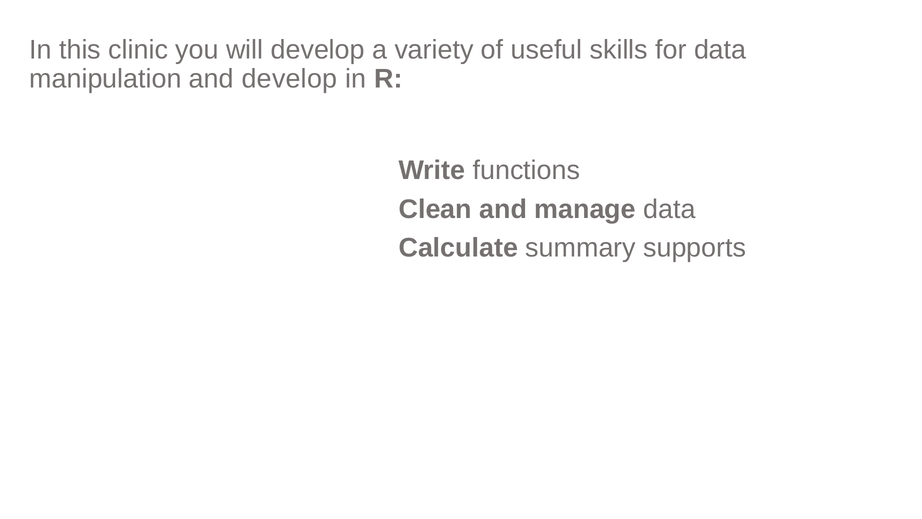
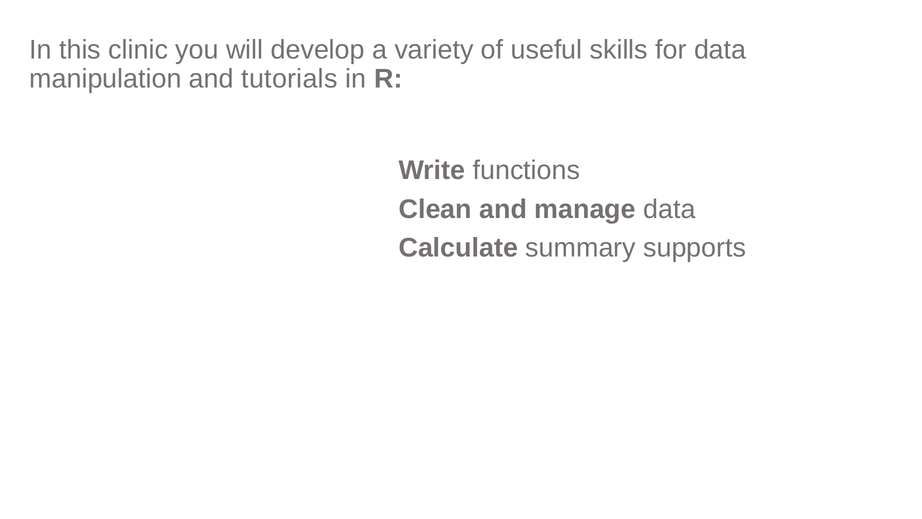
and develop: develop -> tutorials (289, 79)
